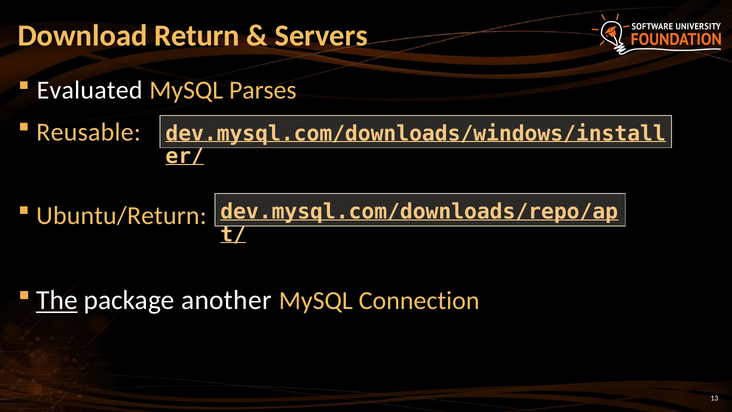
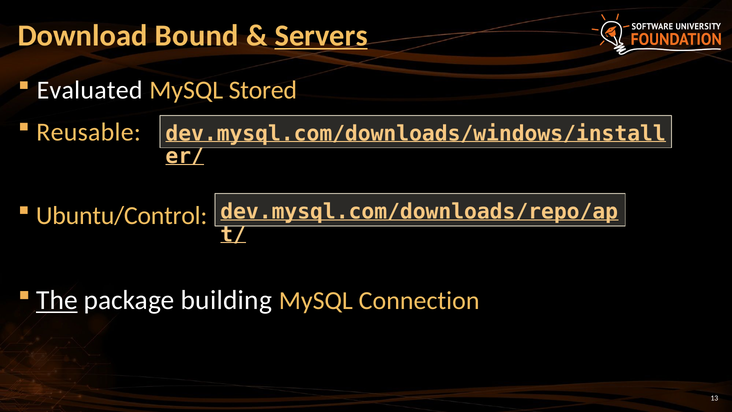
Return: Return -> Bound (197, 36)
Servers underline: none -> present (321, 36)
Parses: Parses -> Stored (263, 90)
Ubuntu/Return: Ubuntu/Return -> Ubuntu/Control (122, 216)
another: another -> building (226, 300)
